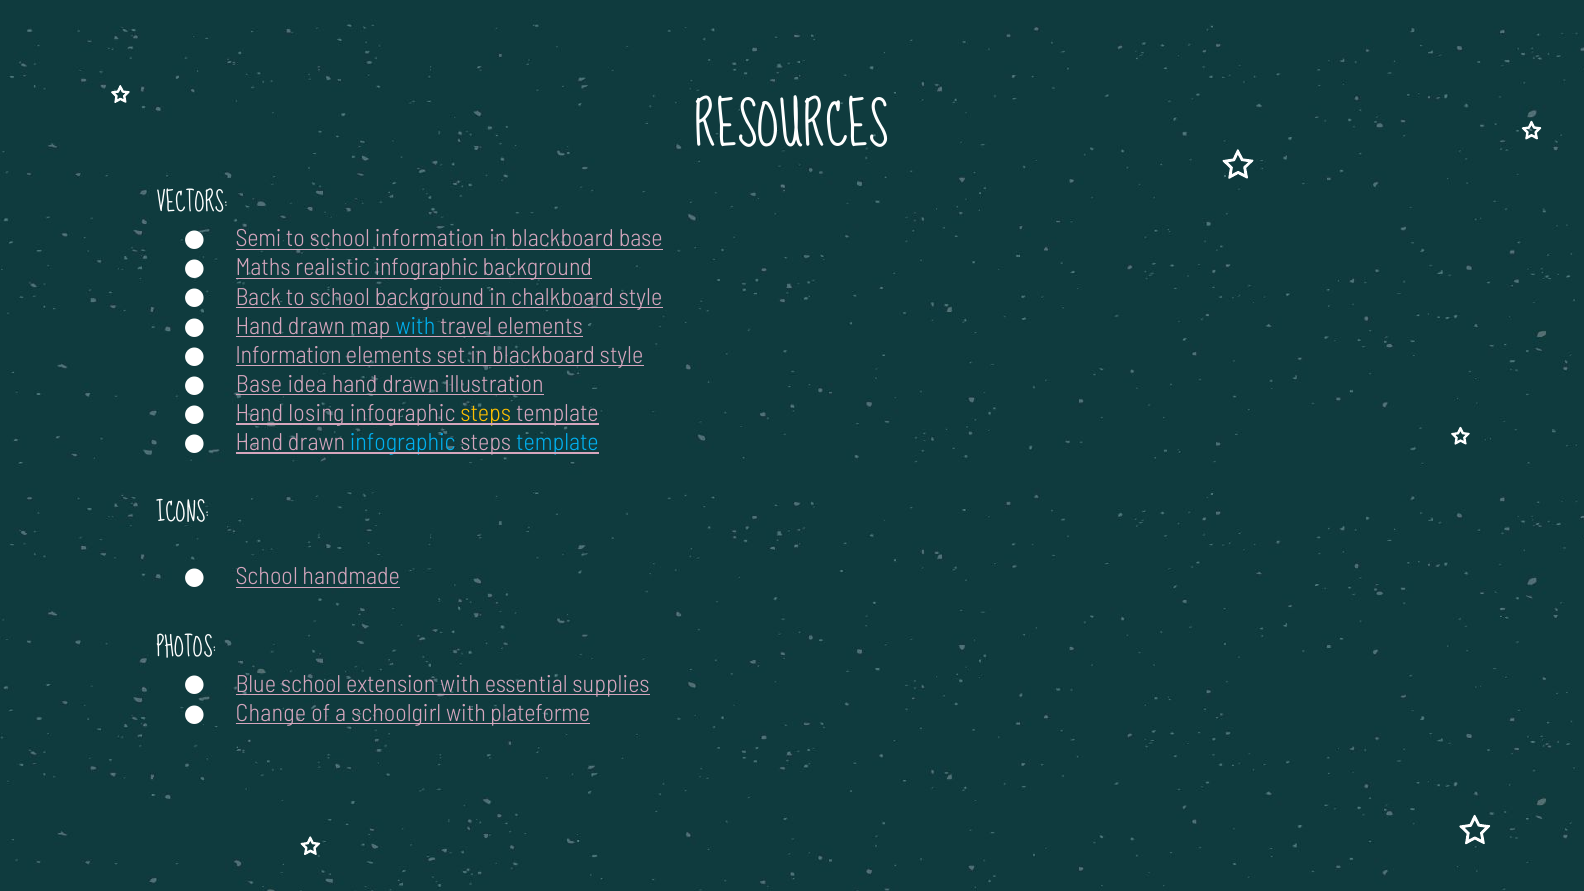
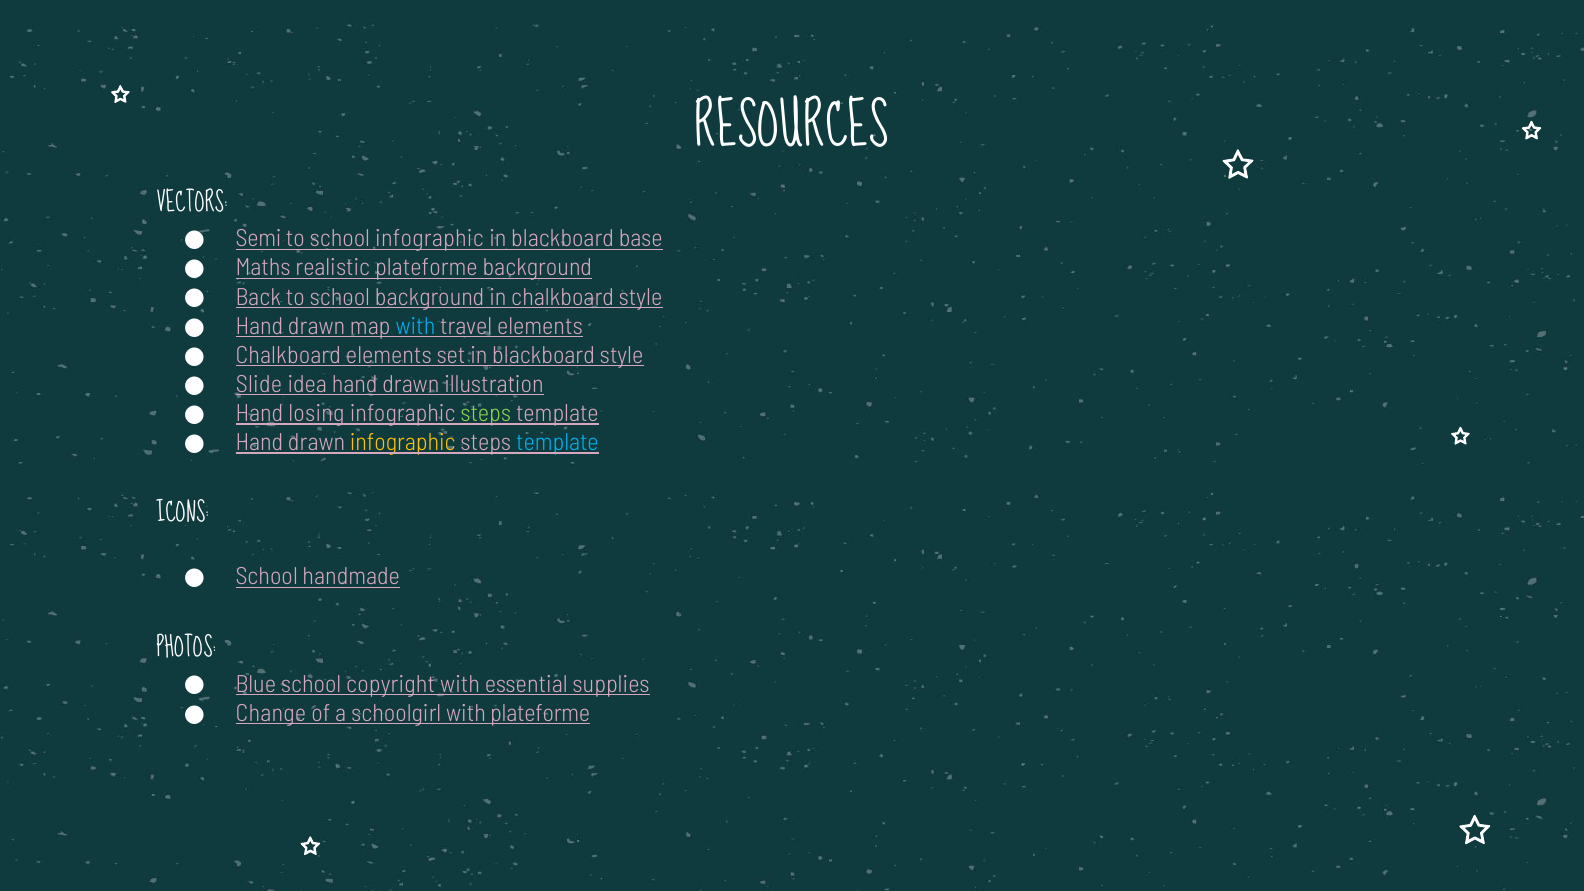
school information: information -> infographic (430, 239)
realistic infographic: infographic -> plateforme (426, 268)
Information: Information -> Chalkboard (288, 355)
Base: Base -> Slide (259, 384)
steps colour: yellow -> light green (486, 413)
infographic colour: light blue -> yellow (403, 442)
extension: extension -> copyright (391, 684)
